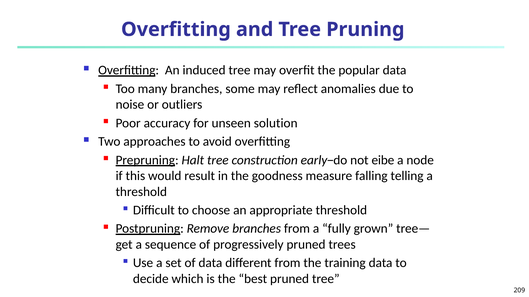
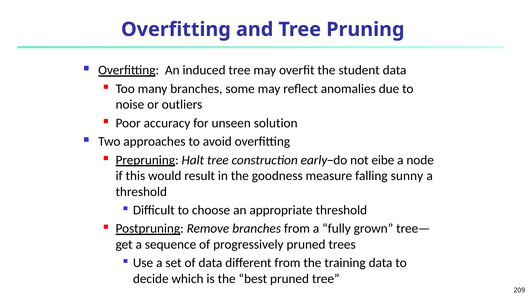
popular: popular -> student (359, 70)
telling: telling -> sunny (407, 176)
